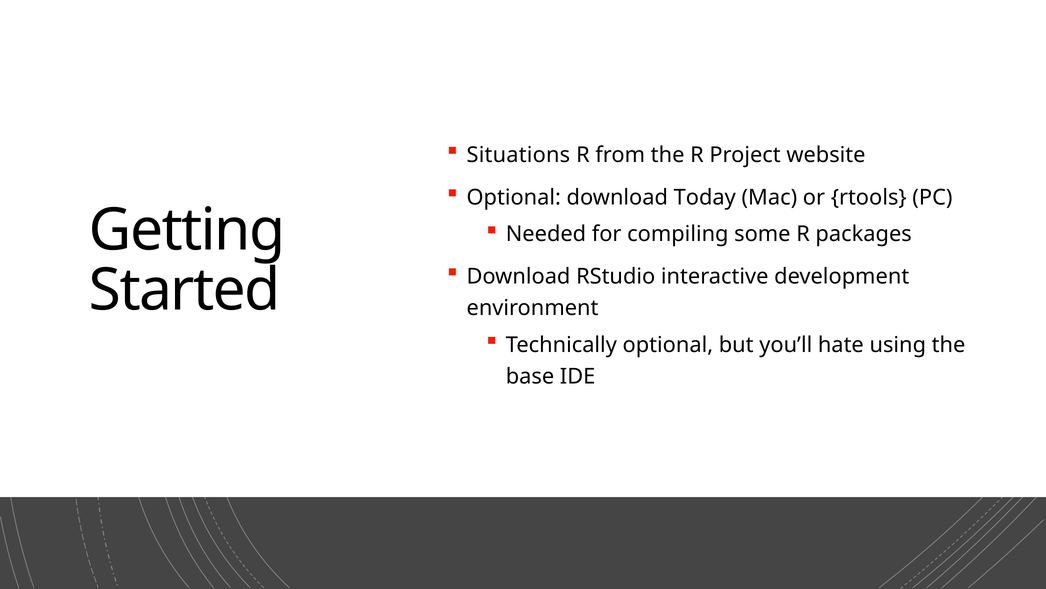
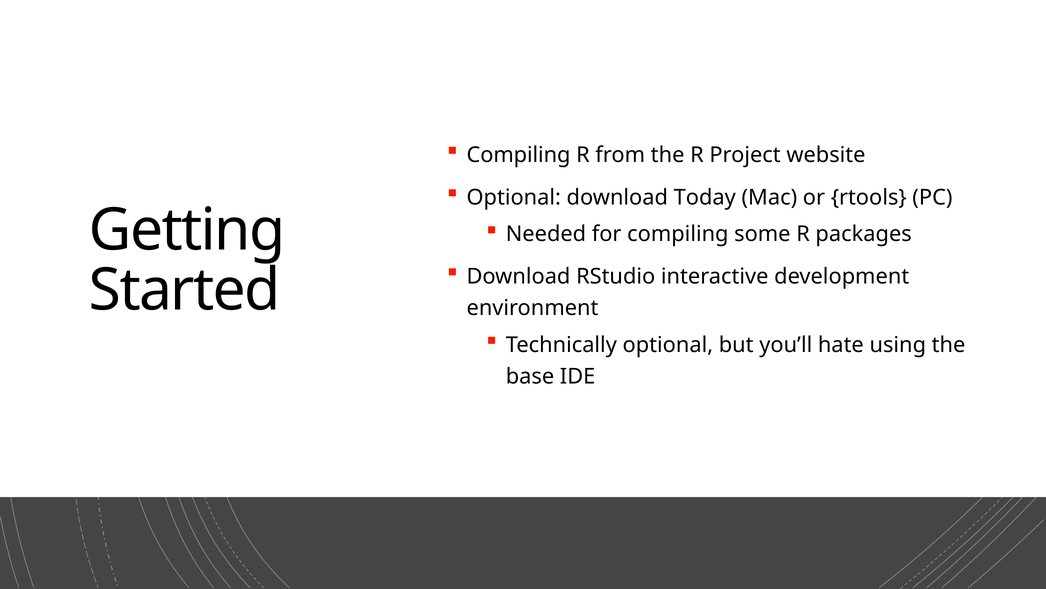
Situations: Situations -> Compiling (519, 155)
